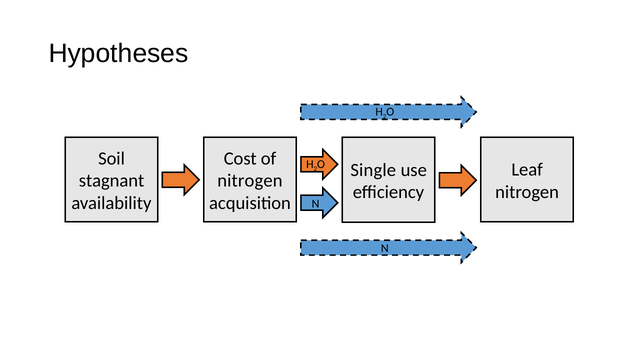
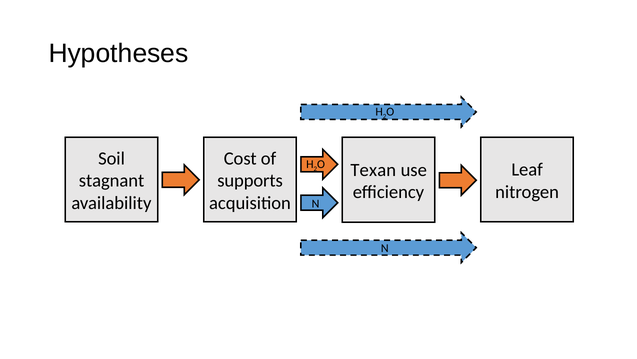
Single: Single -> Texan (373, 170)
nitrogen: nitrogen -> supports (250, 180)
